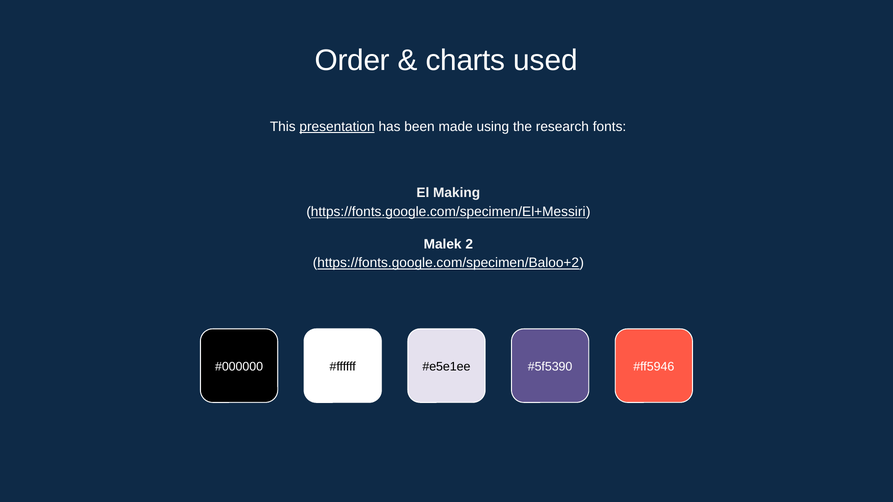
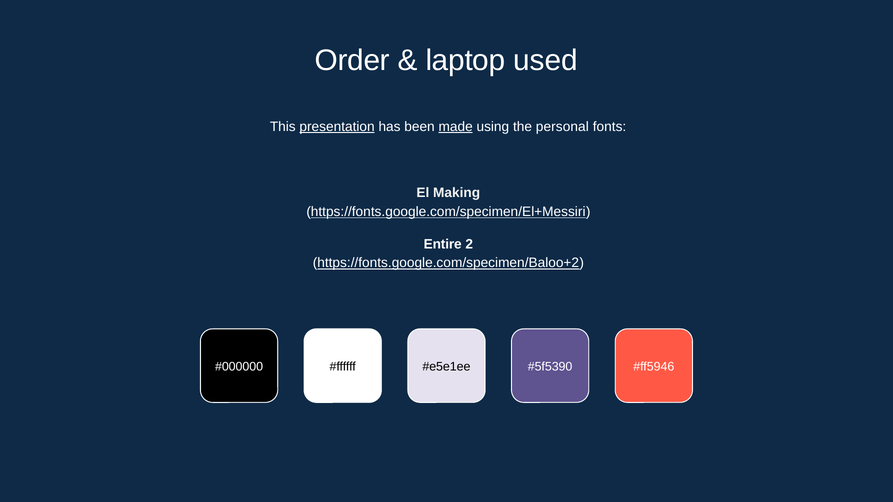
charts: charts -> laptop (465, 60)
made underline: none -> present (456, 127)
research: research -> personal (562, 127)
Malek: Malek -> Entire (443, 244)
